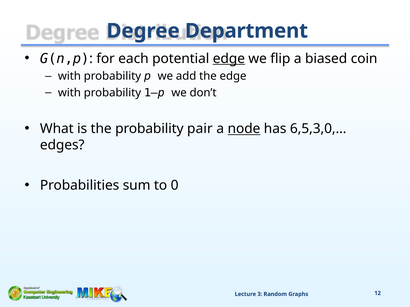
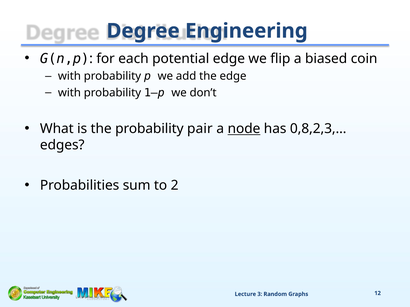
Department: Department -> Engineering (246, 31)
edge underline: present -> none (229, 59)
6,5,3,0,…: 6,5,3,0,… -> 0,8,2,3,… (318, 129)
0: 0 -> 2 (175, 186)
